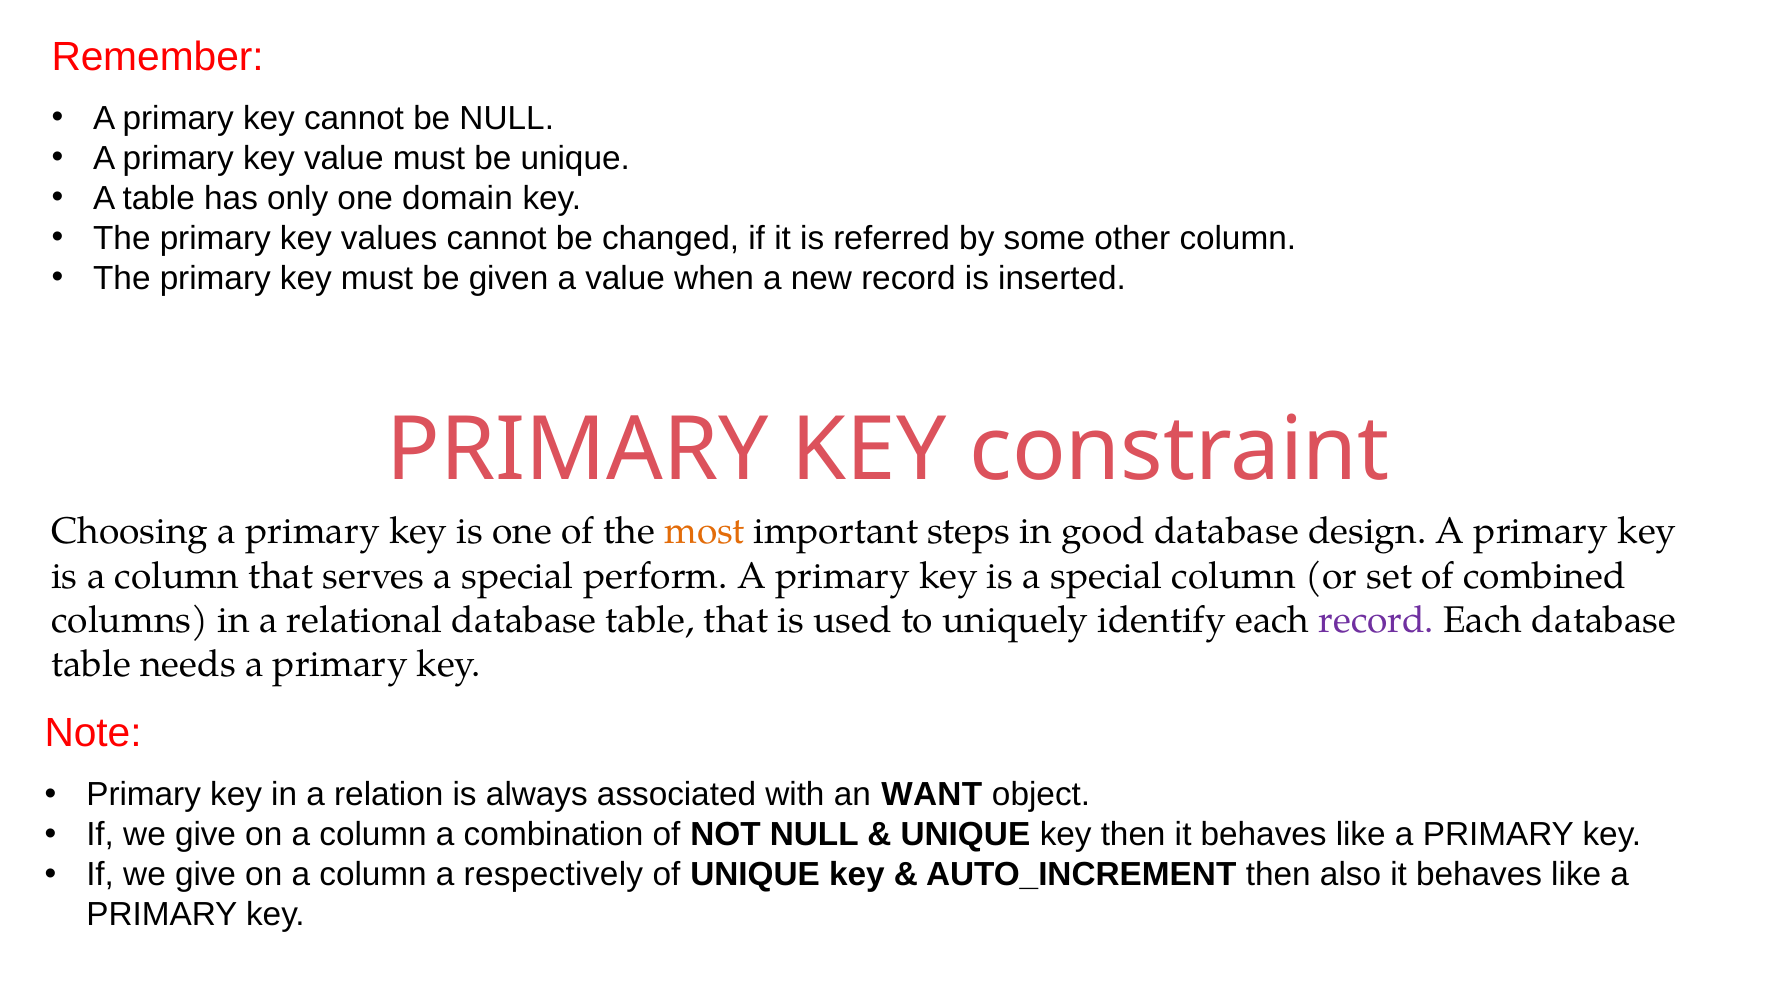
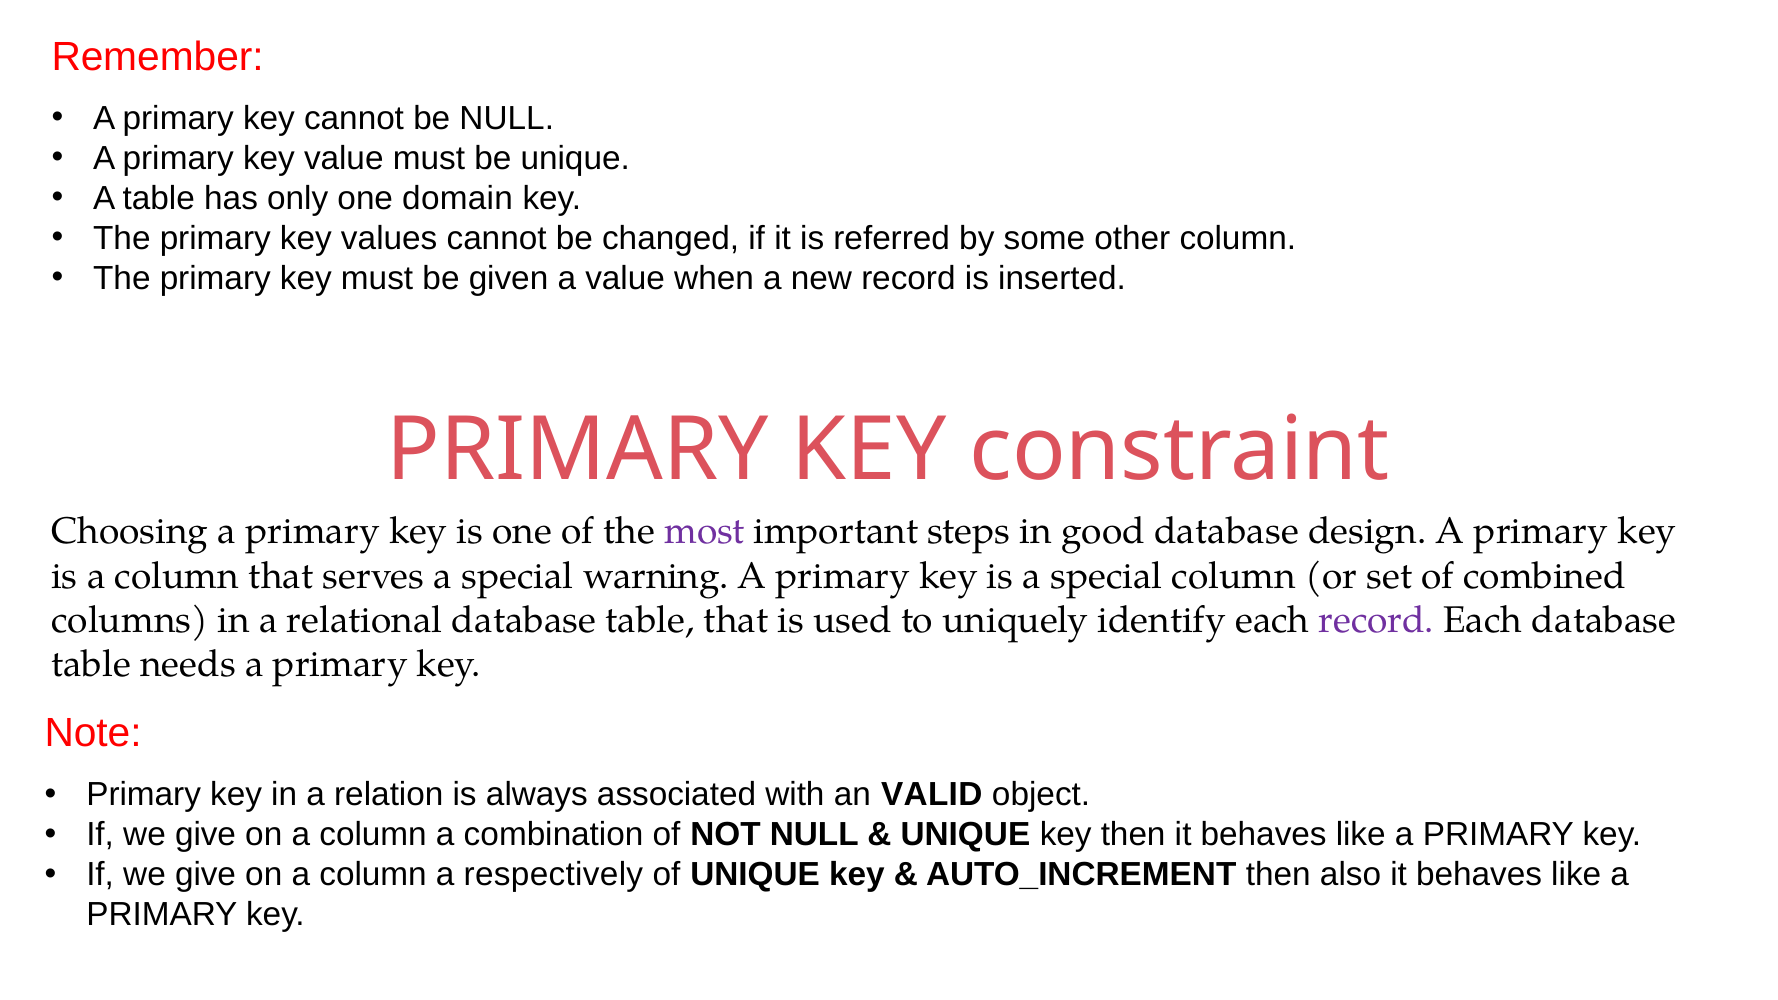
most colour: orange -> purple (705, 531)
perform: perform -> warning (656, 576)
WANT: WANT -> VALID (932, 795)
